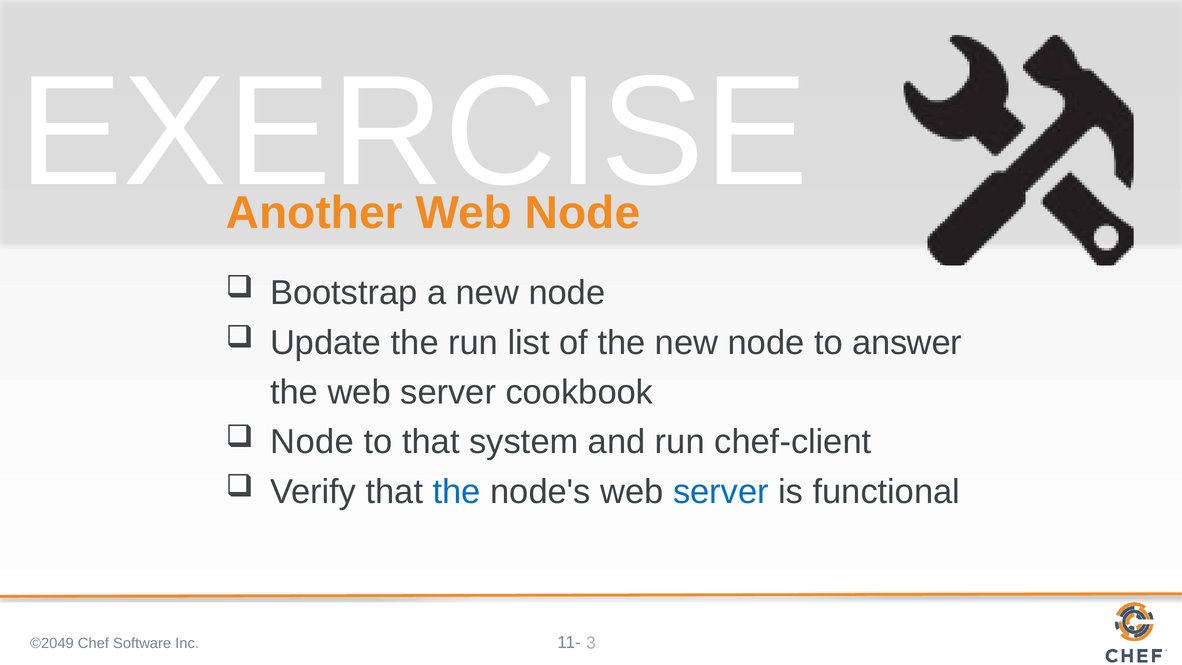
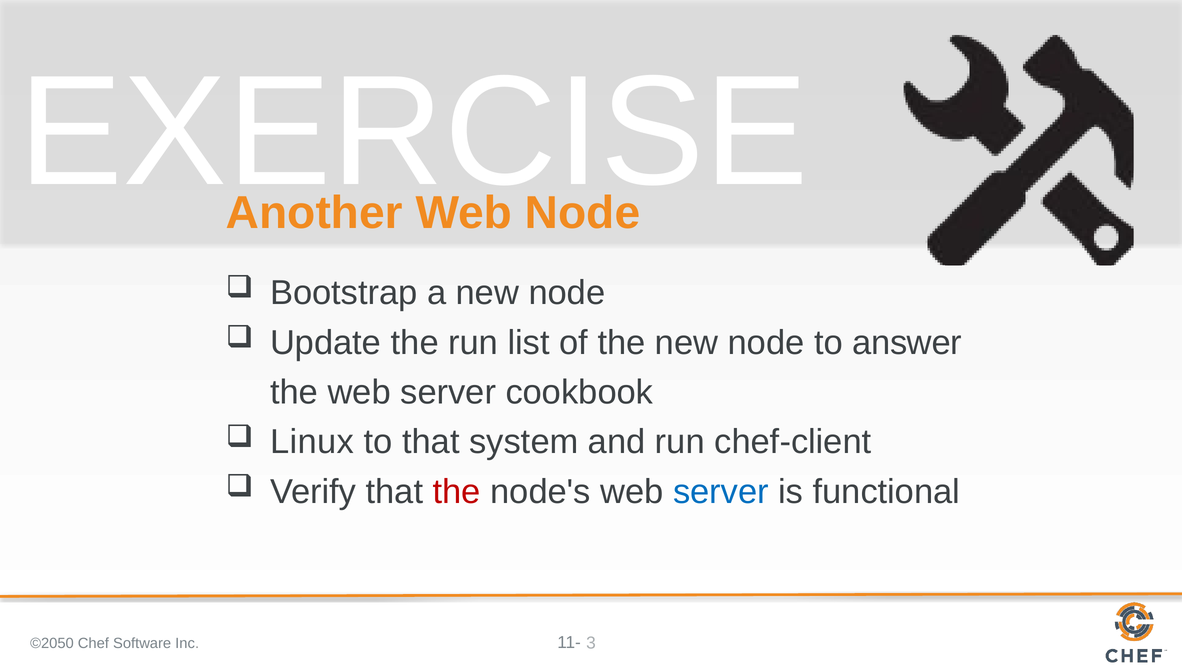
Node: Node -> Linux (312, 442)
the colour: blue -> red (457, 492)
©2049: ©2049 -> ©2050 (52, 643)
